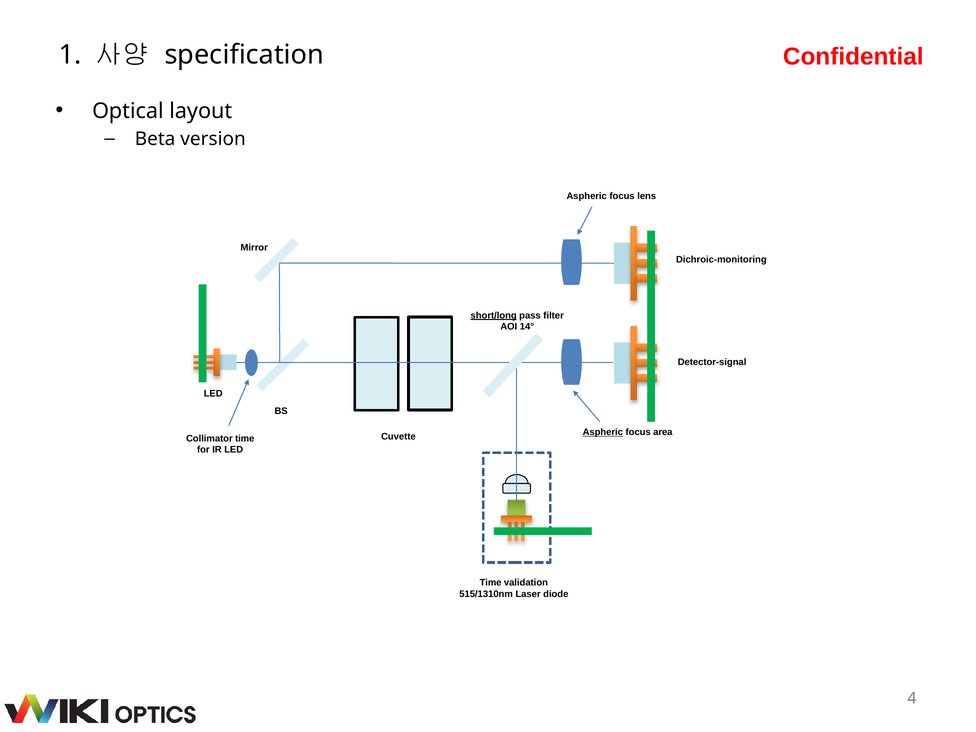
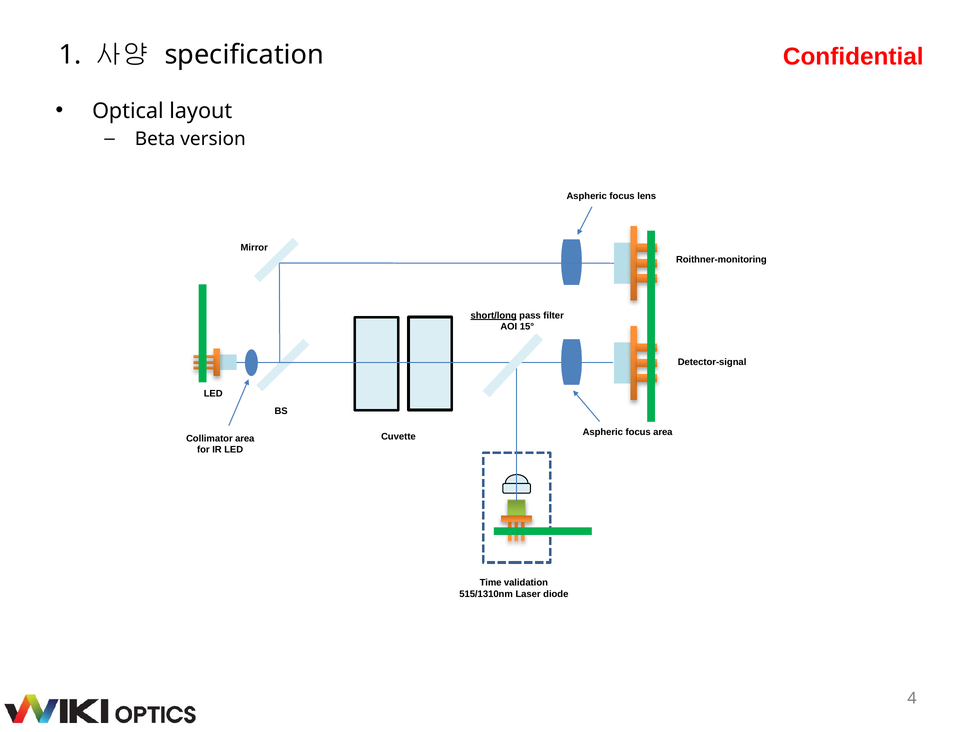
Dichroic-monitoring: Dichroic-monitoring -> Roithner-monitoring (721, 260)
14°: 14° -> 15° (527, 327)
Aspheric underline: present -> none (603, 432)
Collimator time: time -> area (245, 438)
